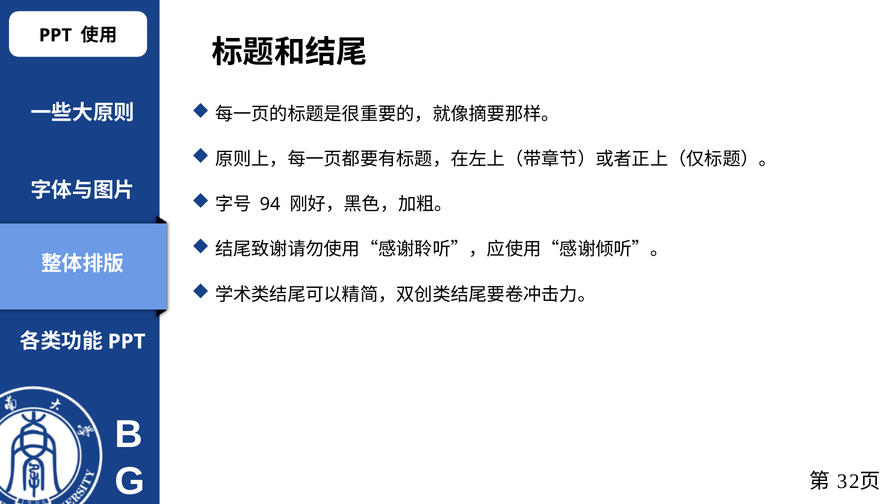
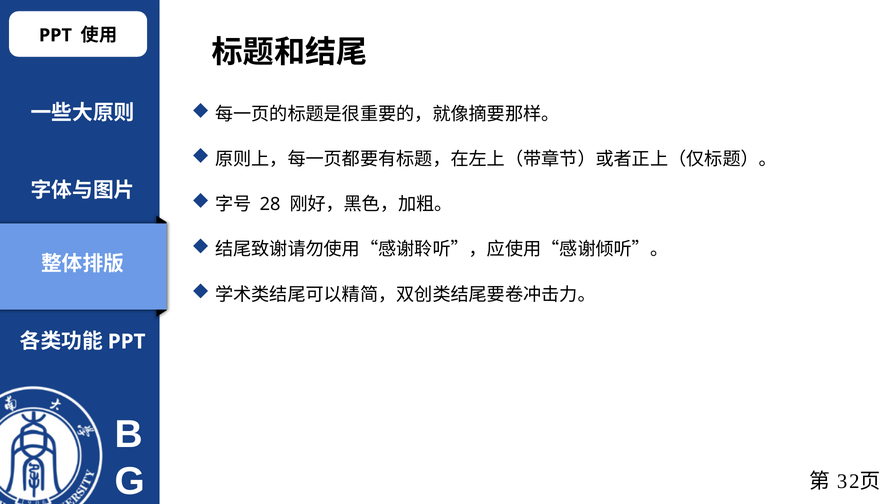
94: 94 -> 28 (270, 204)
